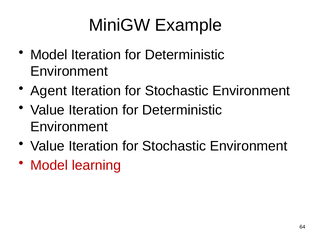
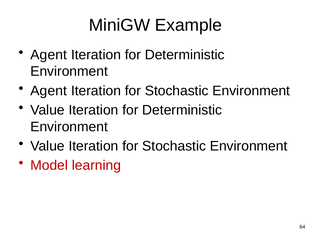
Model: Model -> Agent (49, 55)
